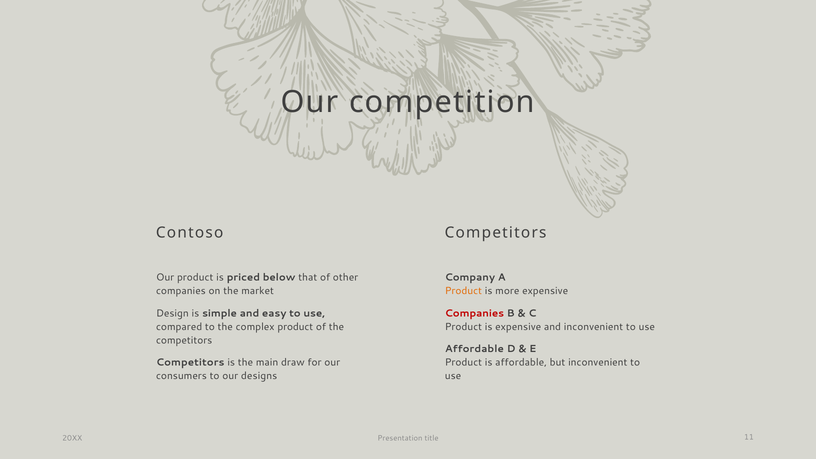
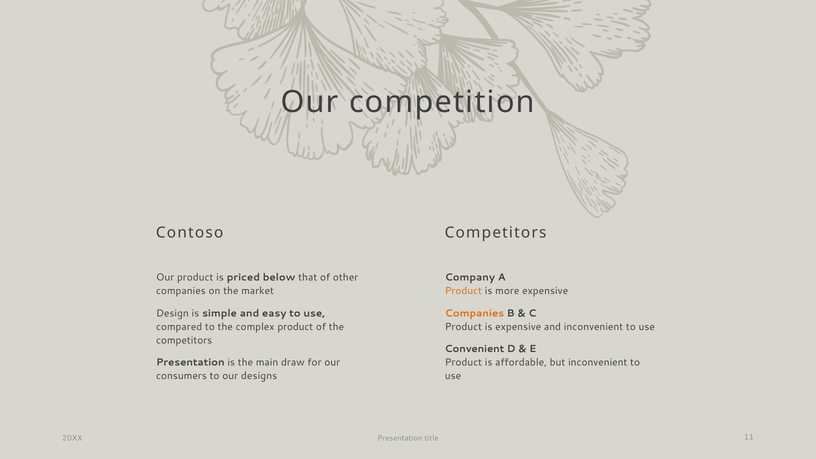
Companies colour: red -> orange (474, 313)
Affordable: Affordable -> Convenient (475, 349)
Competitors: Competitors -> Presentation (190, 362)
